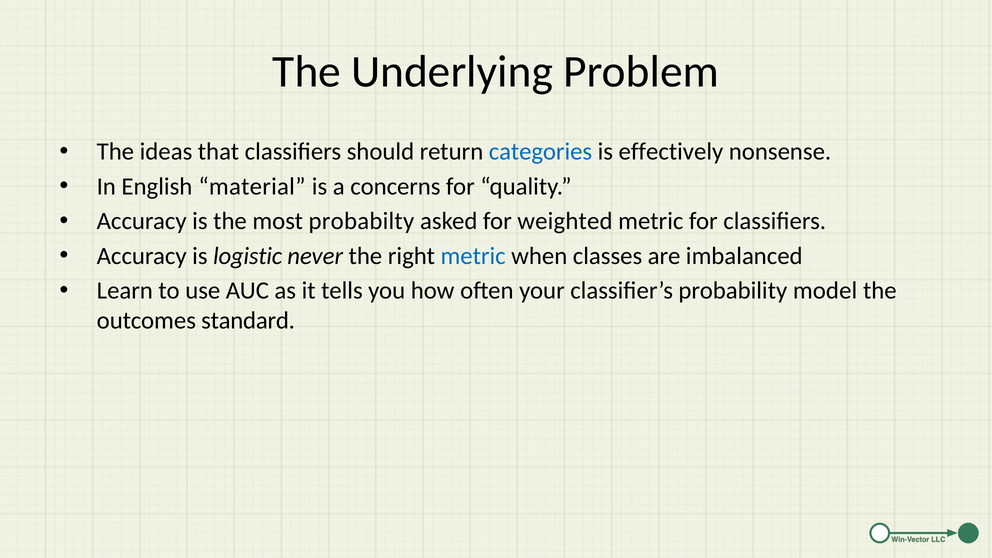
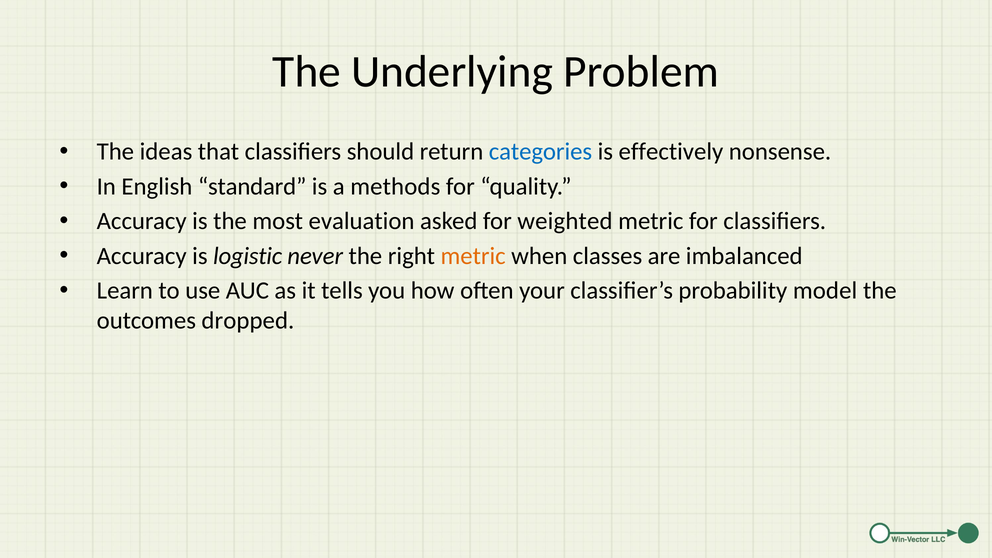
material: material -> standard (252, 187)
concerns: concerns -> methods (395, 187)
probabilty: probabilty -> evaluation (362, 221)
metric colour: blue -> orange (473, 256)
standard: standard -> dropped (248, 320)
